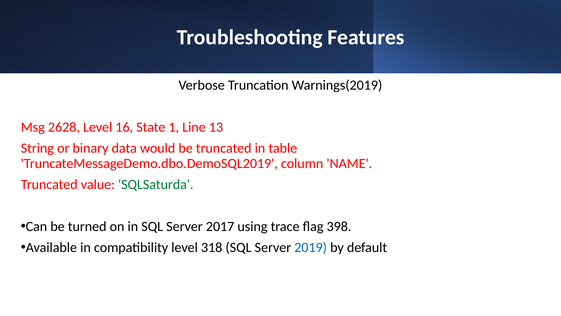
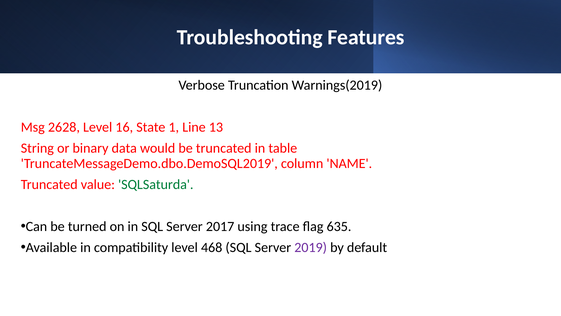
398: 398 -> 635 (339, 226)
318: 318 -> 468 (212, 247)
2019 colour: blue -> purple (311, 247)
